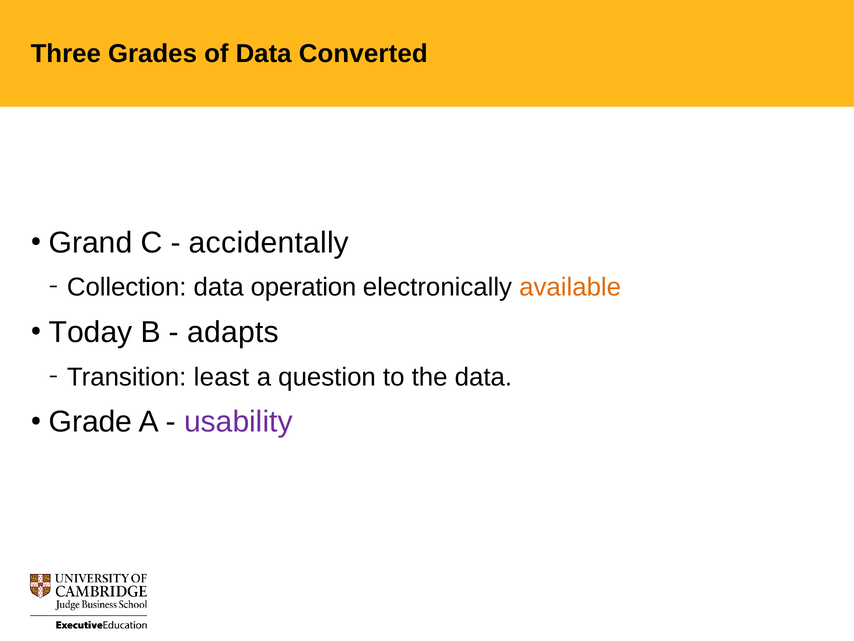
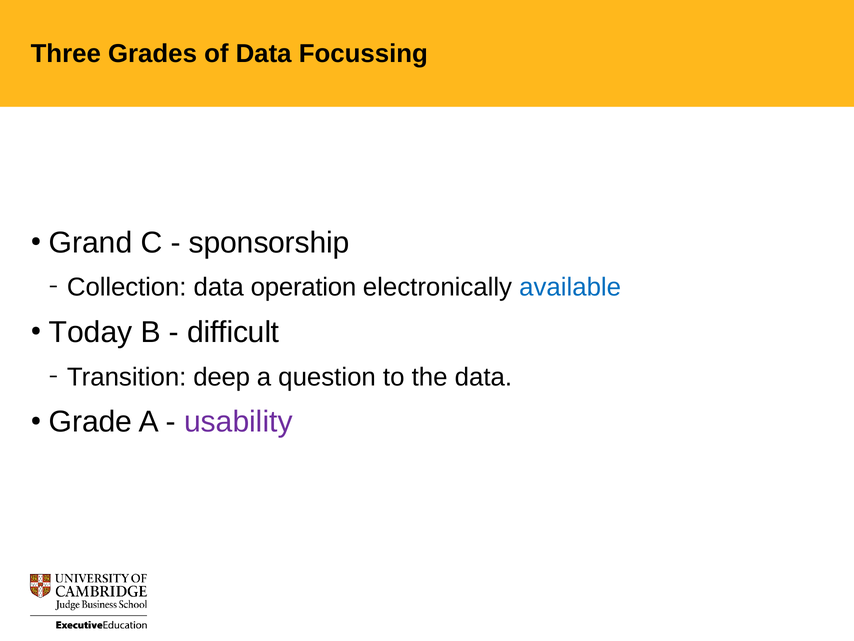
Converted: Converted -> Focussing (363, 54)
accidentally: accidentally -> sponsorship (269, 242)
available colour: orange -> blue (570, 287)
adapts: adapts -> difficult (233, 332)
least: least -> deep (222, 377)
